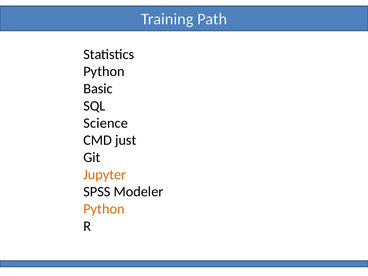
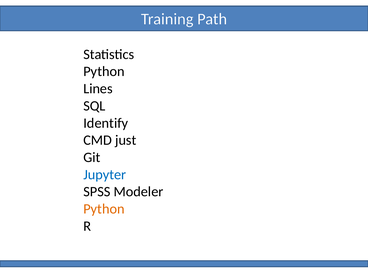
Basic: Basic -> Lines (98, 89)
Science: Science -> Identify (106, 123)
Jupyter colour: orange -> blue (105, 175)
